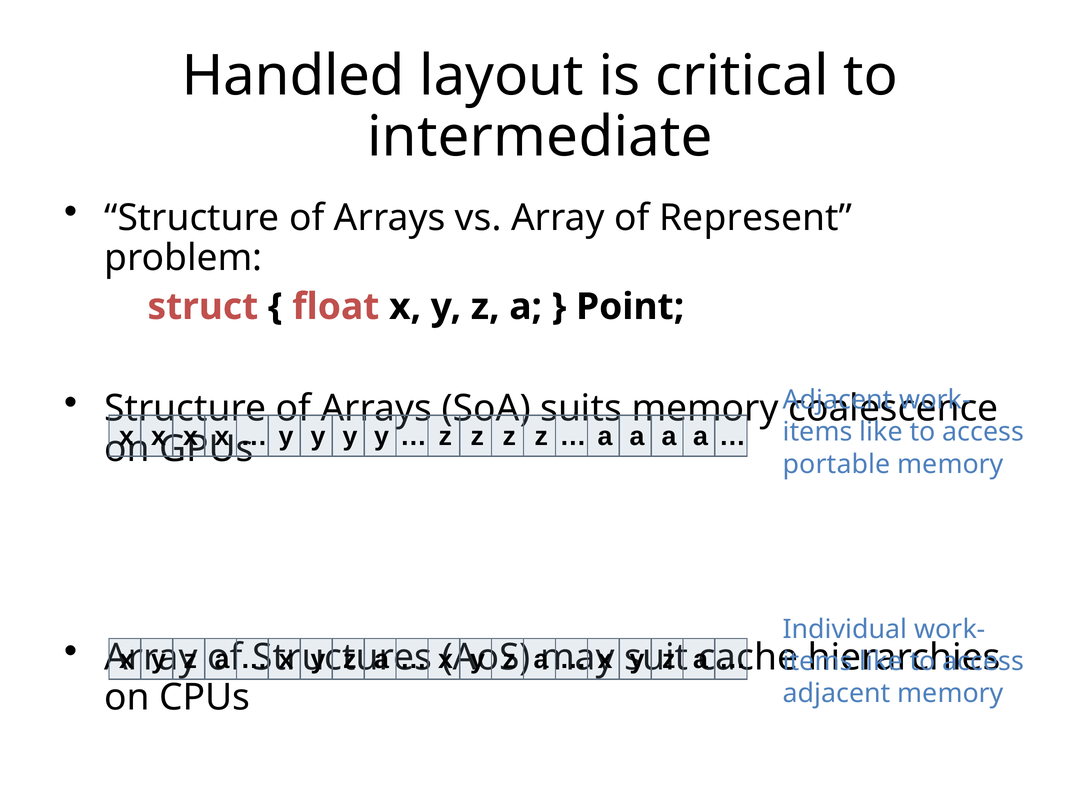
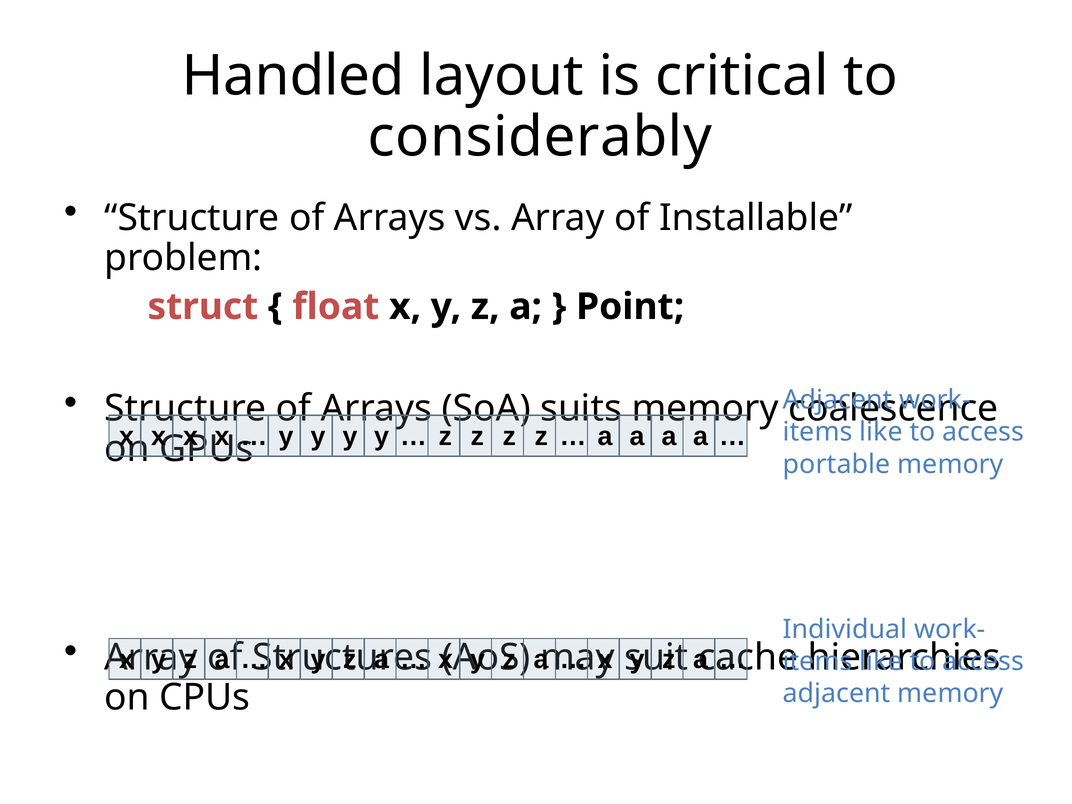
intermediate: intermediate -> considerably (540, 137)
Represent: Represent -> Installable (756, 218)
